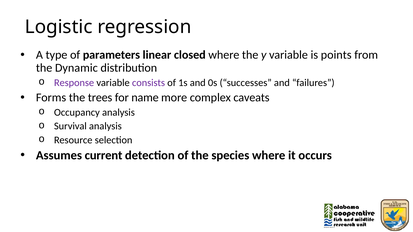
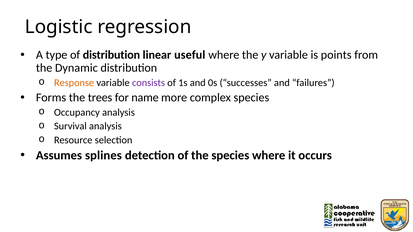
of parameters: parameters -> distribution (111, 55)
closed: closed -> useful (190, 55)
Response colour: purple -> orange (74, 83)
complex caveats: caveats -> species (251, 98)
current: current -> splines (103, 155)
